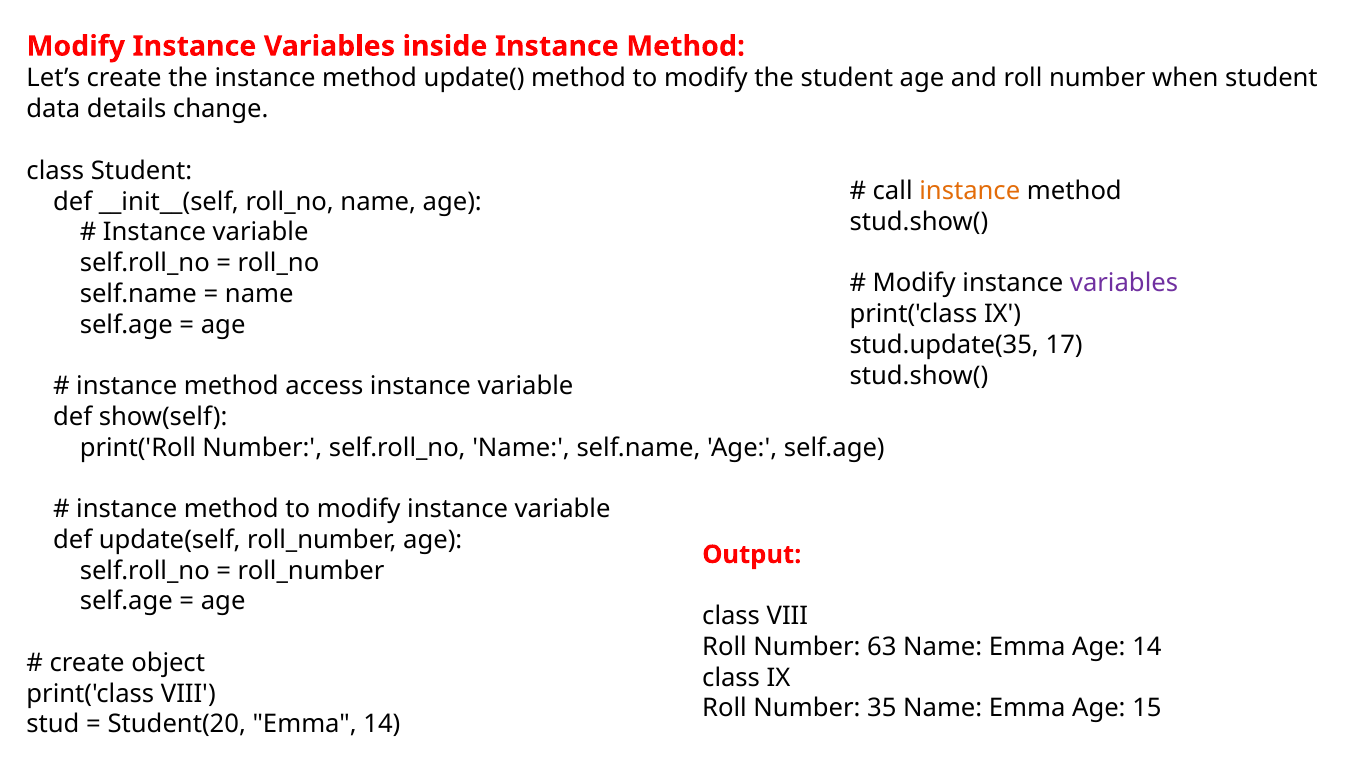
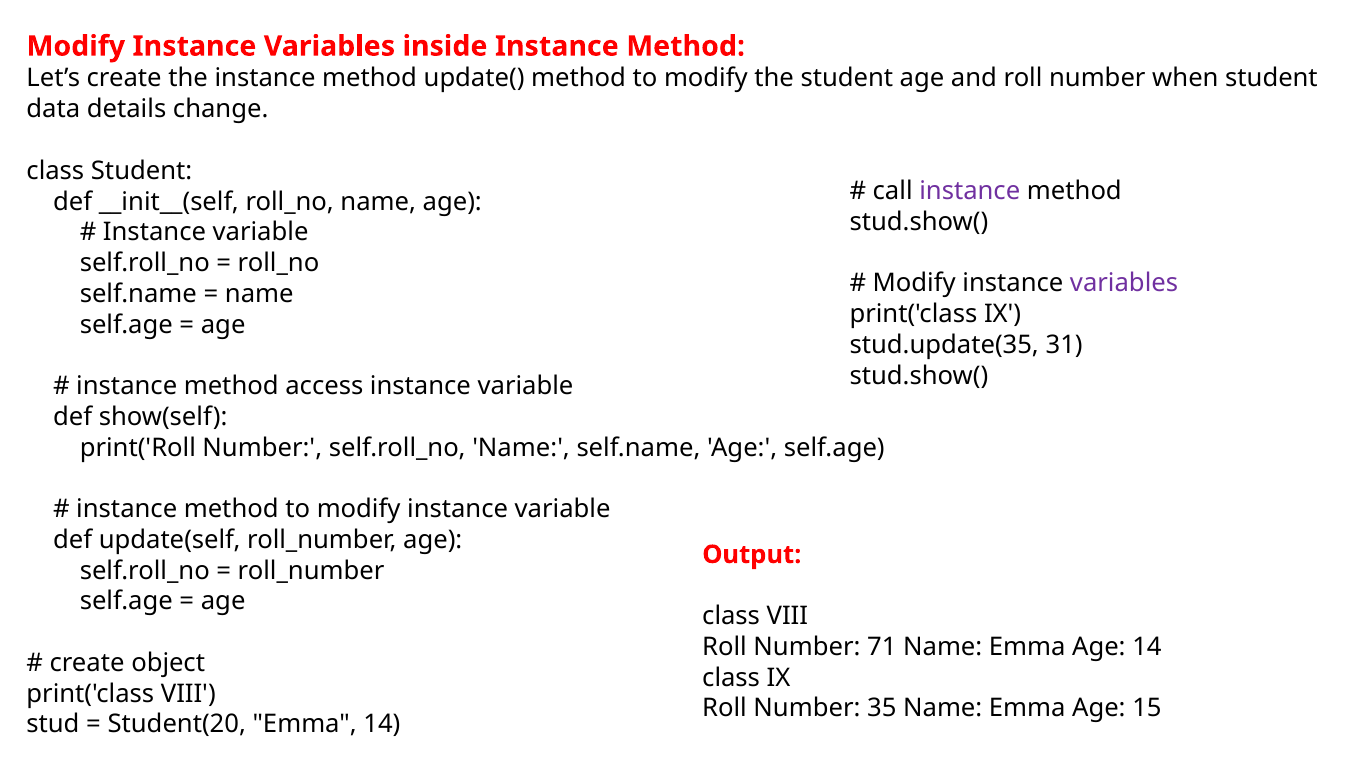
instance colour: orange -> purple (970, 191)
17: 17 -> 31 (1064, 345)
63: 63 -> 71 (882, 647)
